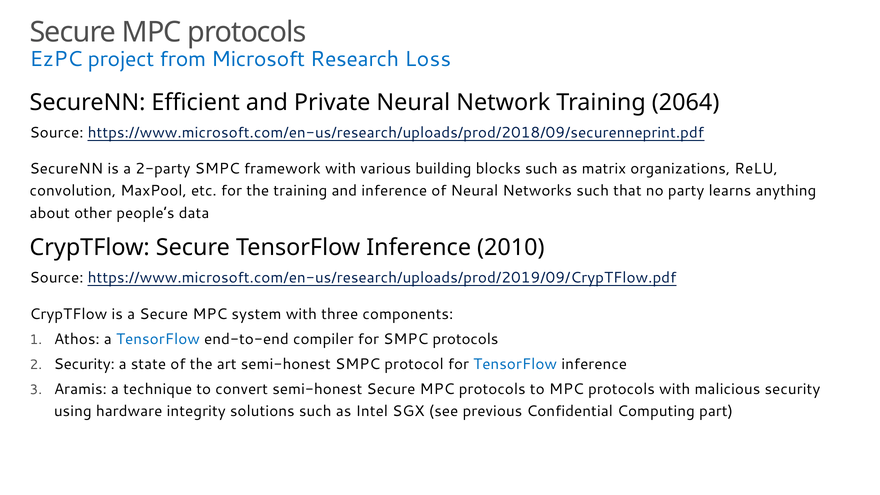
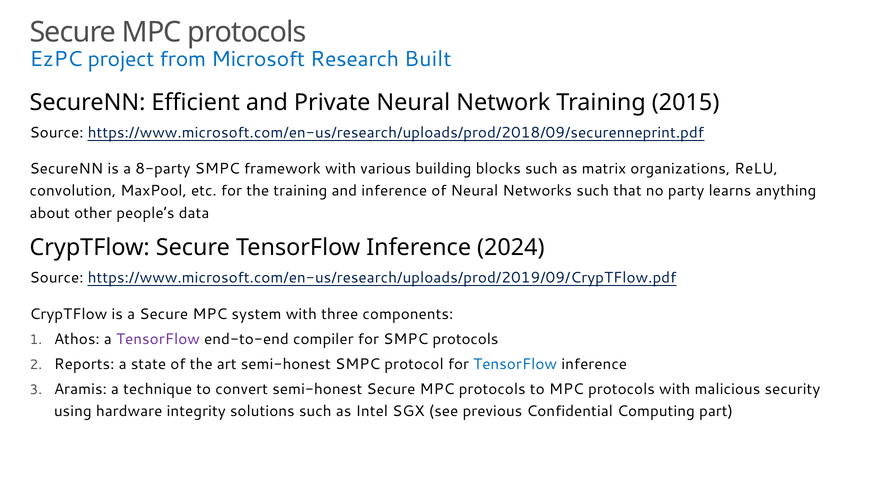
Loss: Loss -> Built (428, 59)
2064: 2064 -> 2015 (686, 103)
2-party: 2-party -> 8-party (163, 169)
2010: 2010 -> 2024 (511, 248)
TensorFlow colour: blue -> purple (158, 339)
Security: Security -> Reports (84, 364)
